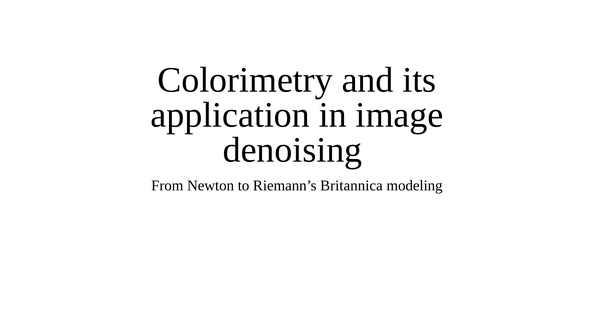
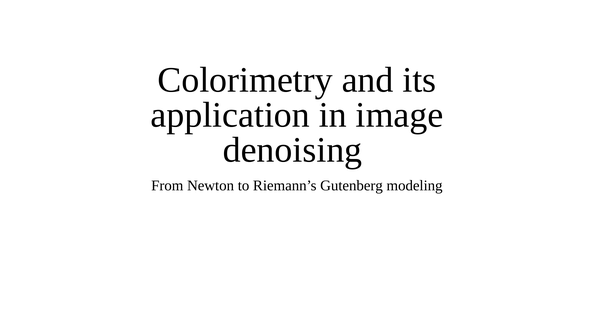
Britannica: Britannica -> Gutenberg (352, 186)
